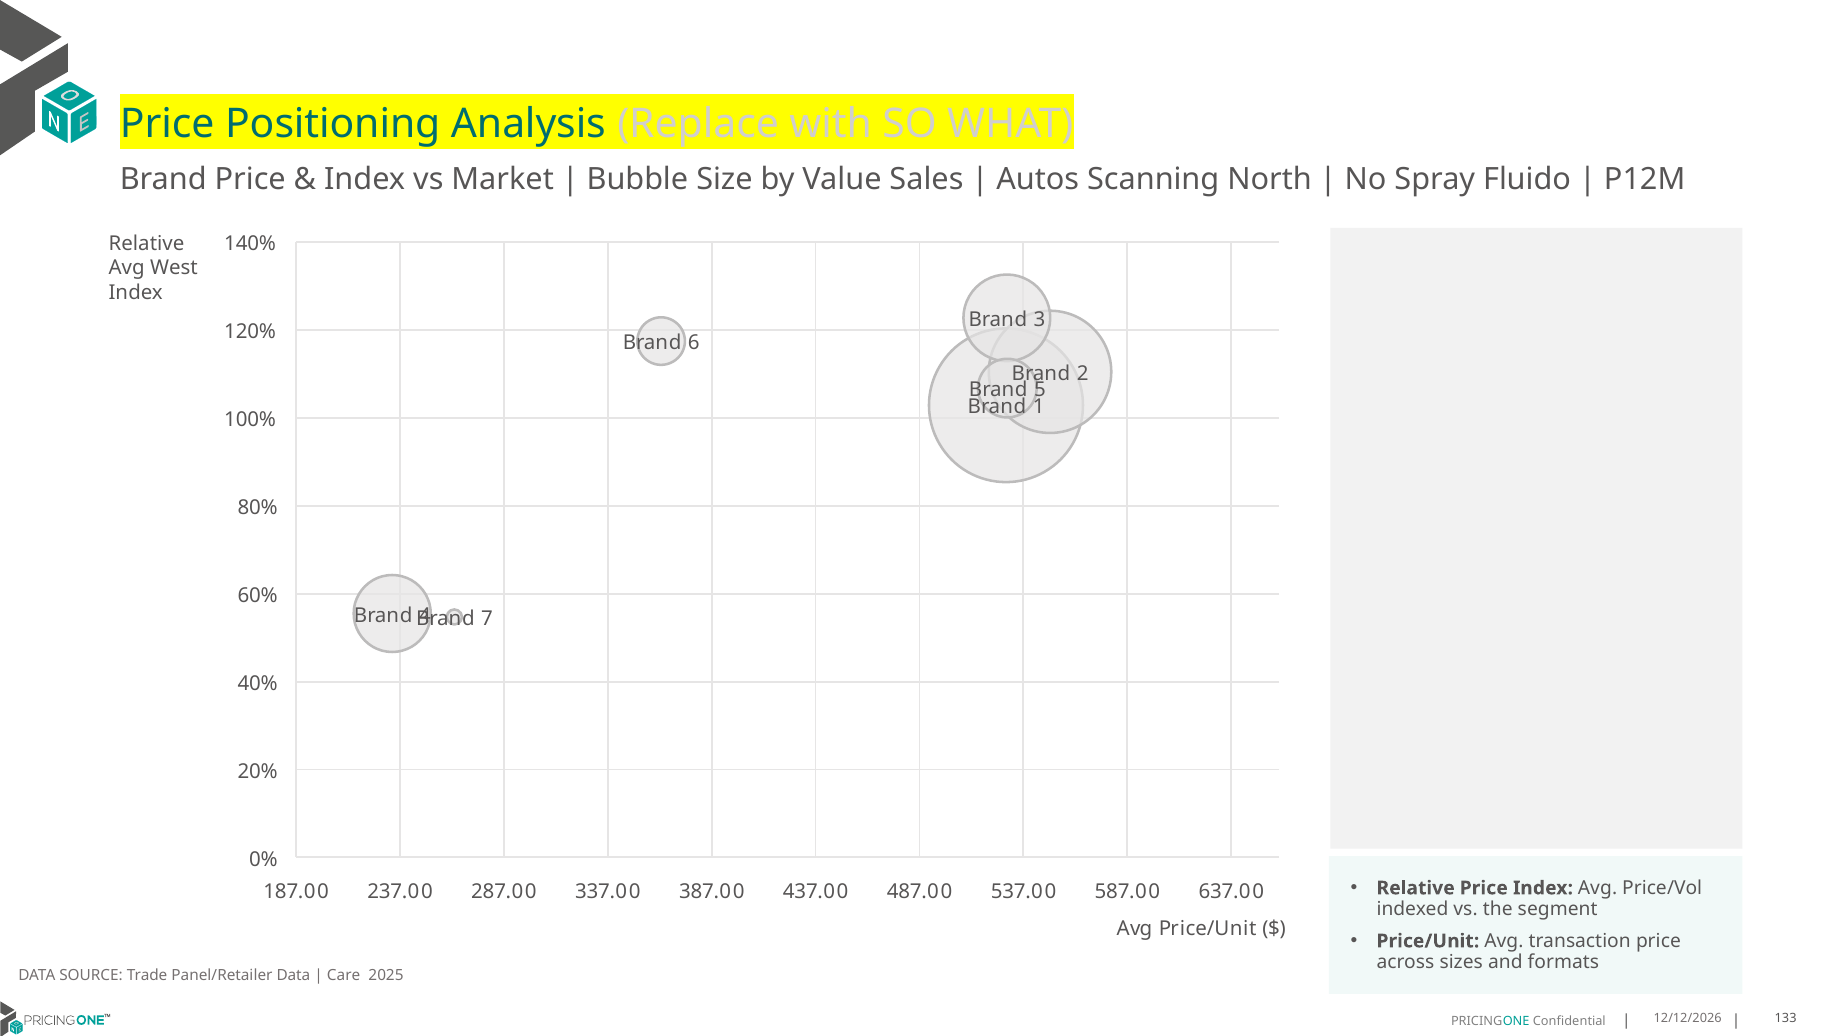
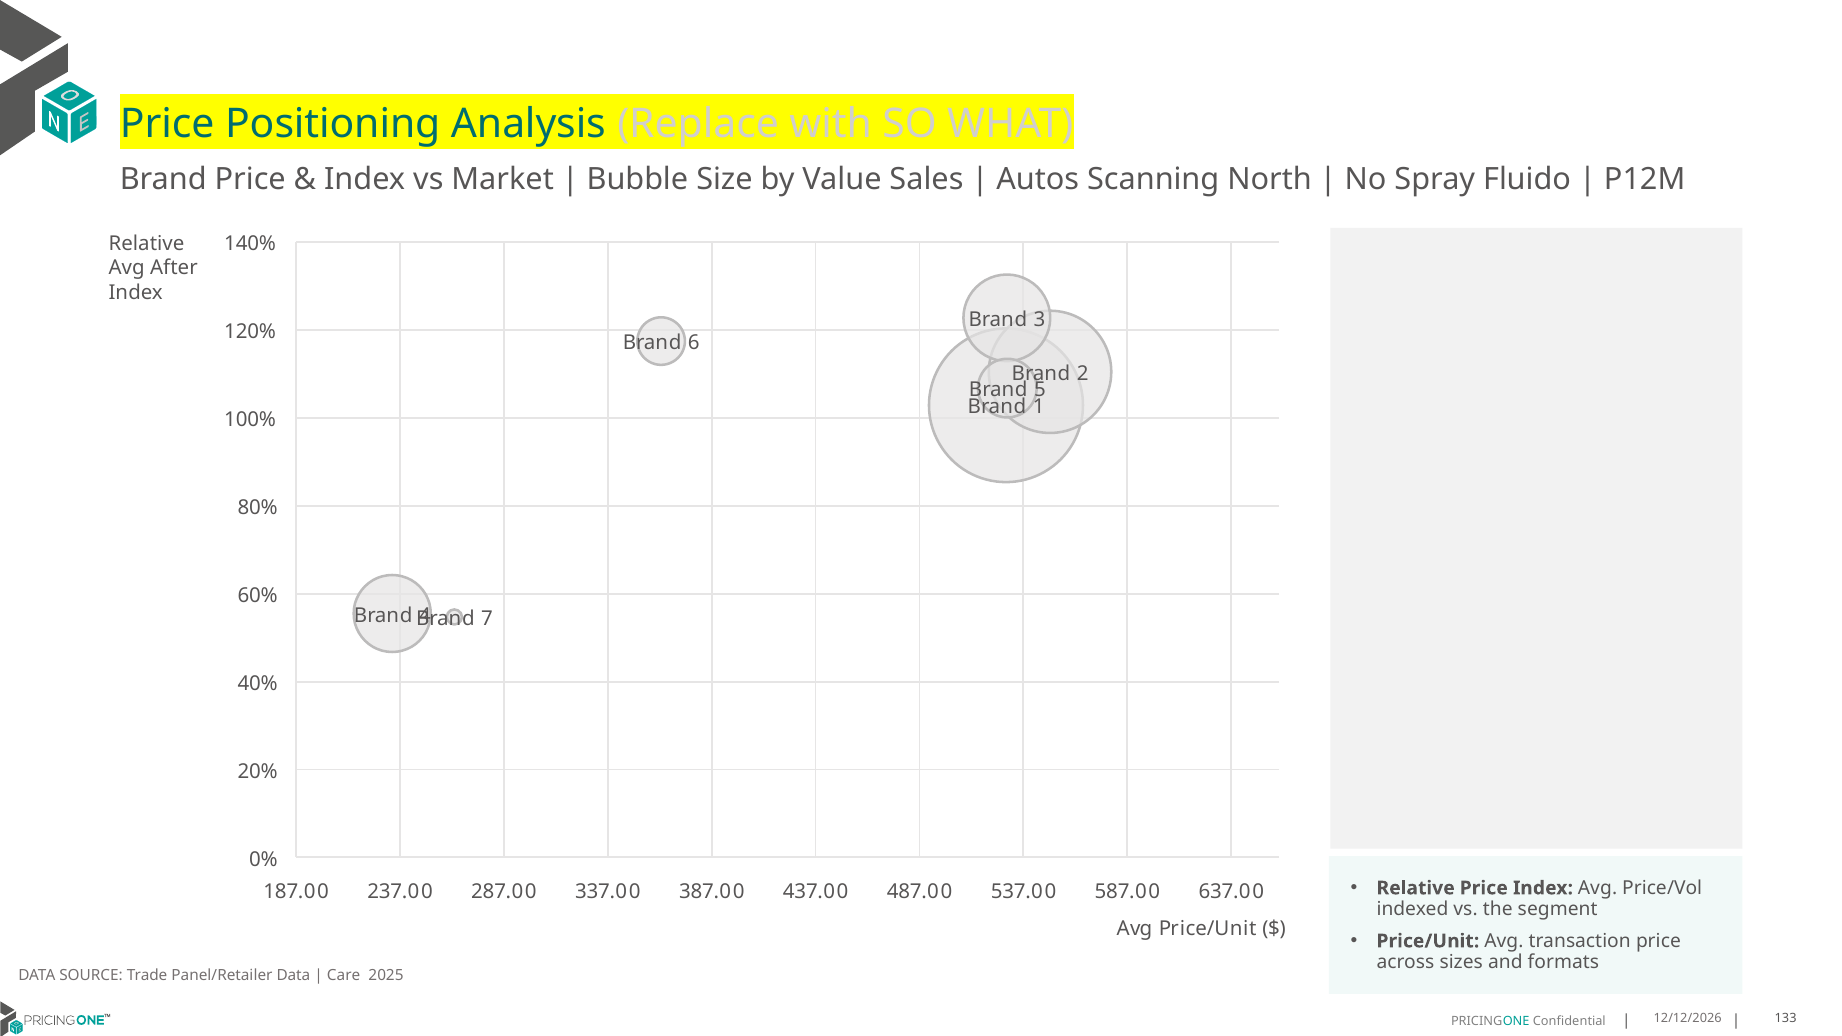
West: West -> After (174, 268)
